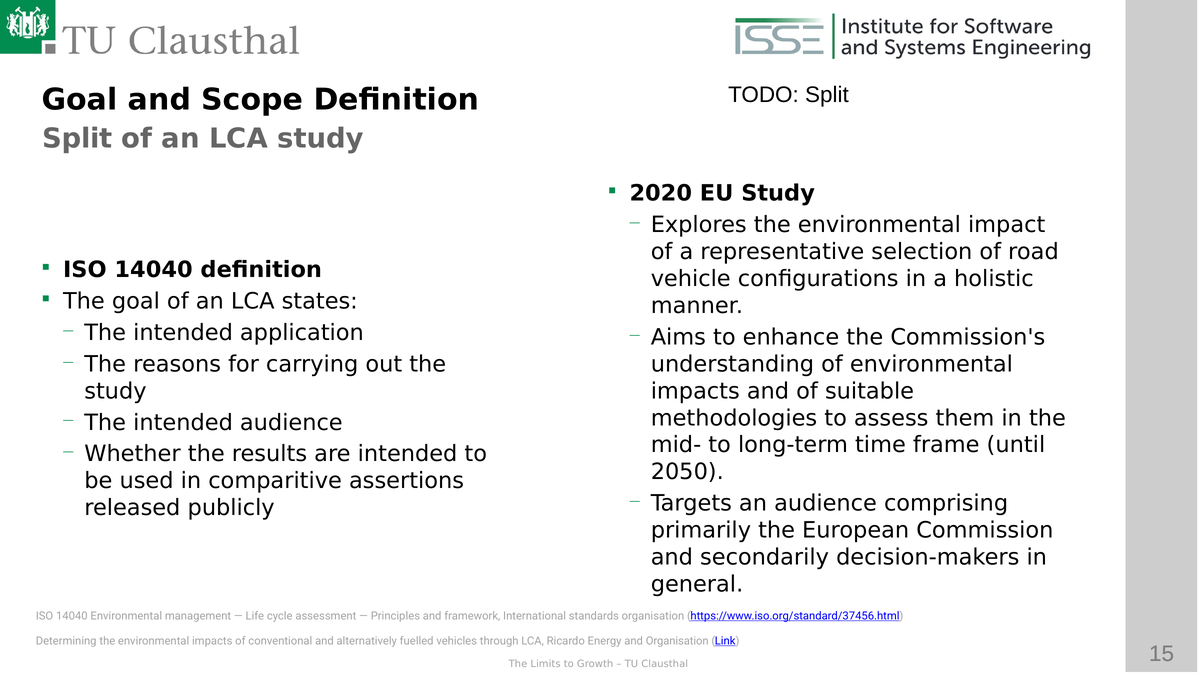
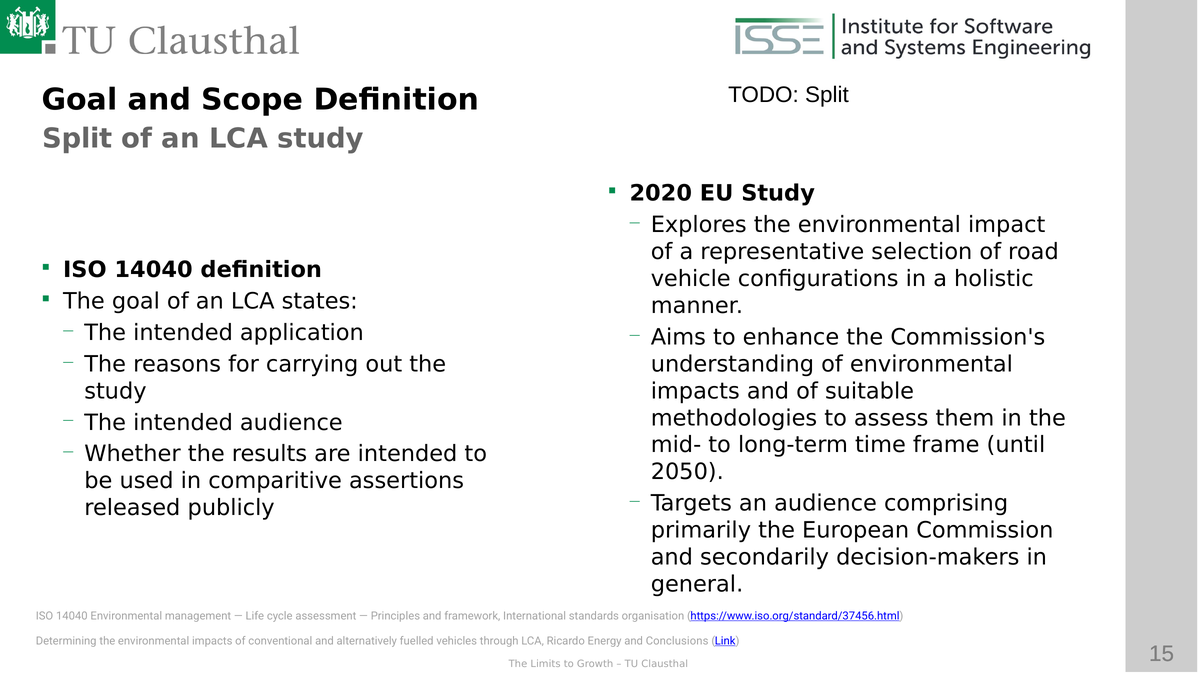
and Organisation: Organisation -> Conclusions (677, 641)
